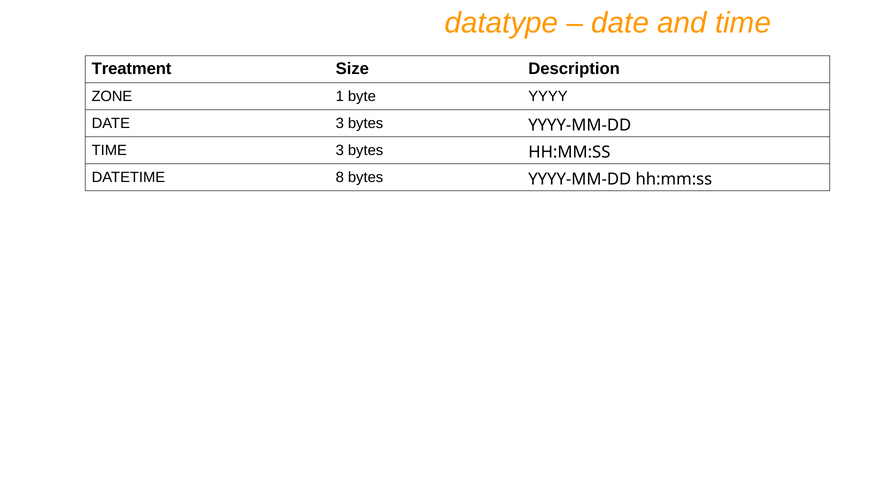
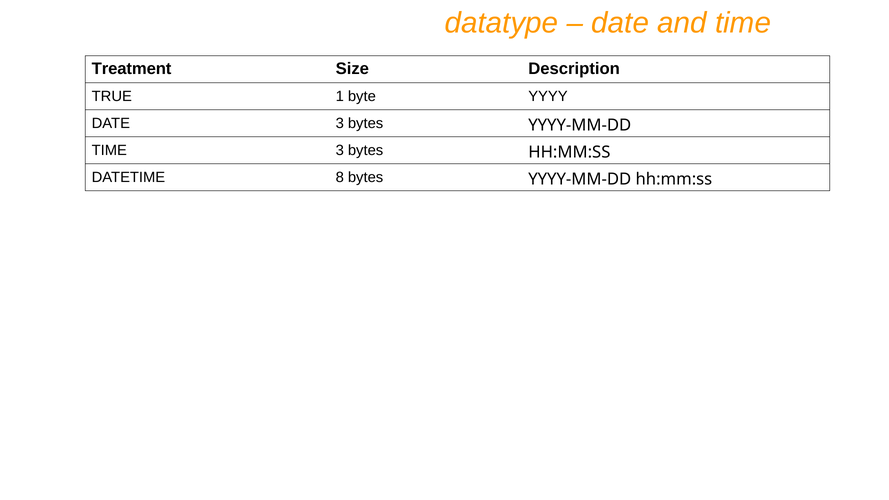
ZONE: ZONE -> TRUE (112, 97)
